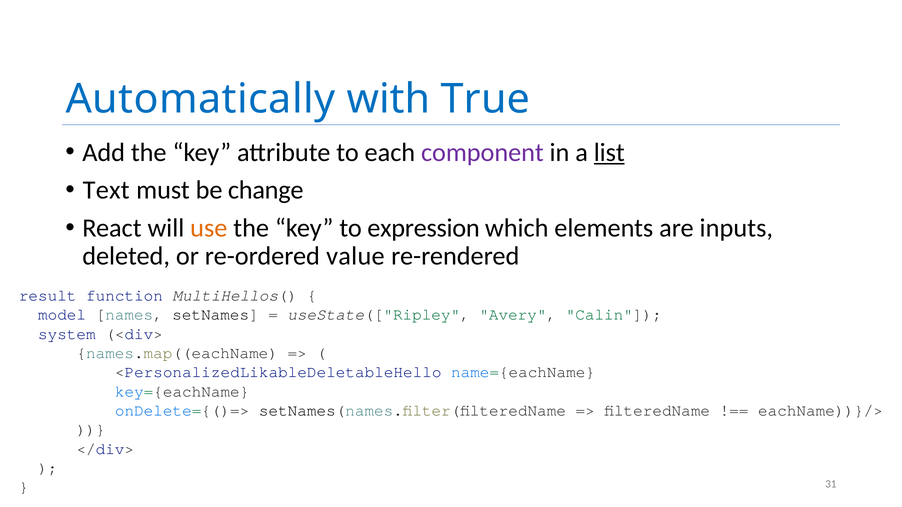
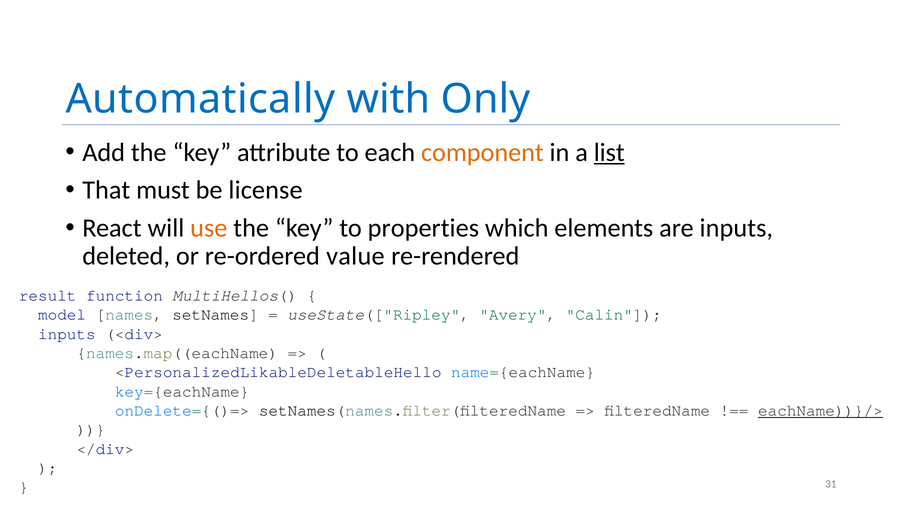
True: True -> Only (486, 99)
component colour: purple -> orange (482, 152)
Text: Text -> That (106, 190)
change: change -> license (266, 190)
expression: expression -> properties (423, 228)
system: system -> inputs (67, 334)
eachName))}/> underline: none -> present (820, 411)
